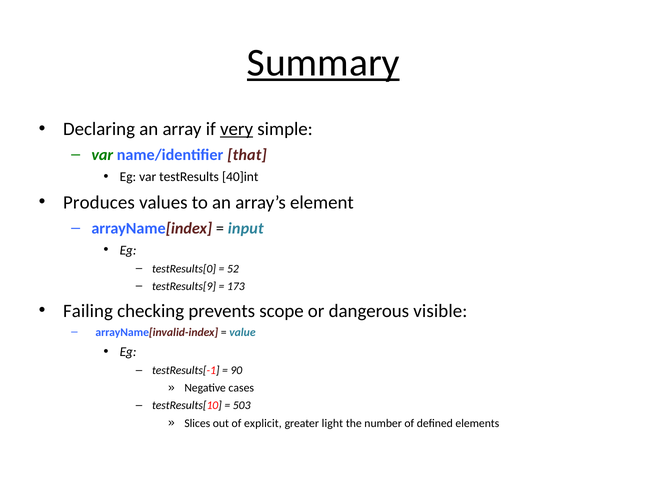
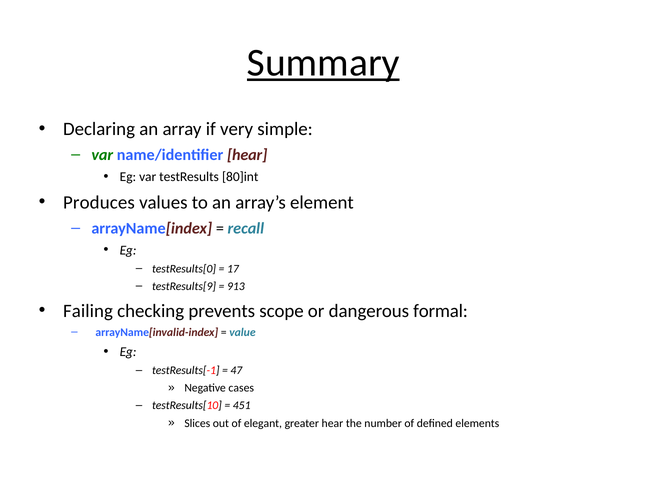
very underline: present -> none (237, 129)
name/identifier that: that -> hear (247, 155)
40]int: 40]int -> 80]int (240, 177)
input: input -> recall (246, 228)
52: 52 -> 17 (233, 269)
173: 173 -> 913 (236, 286)
visible: visible -> formal (441, 311)
90: 90 -> 47 (236, 371)
503: 503 -> 451 (242, 406)
explicit: explicit -> elegant (263, 423)
greater light: light -> hear (332, 423)
